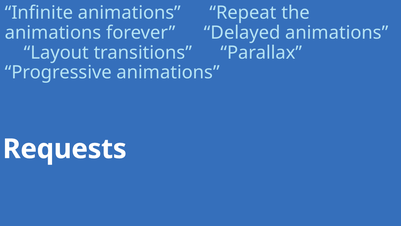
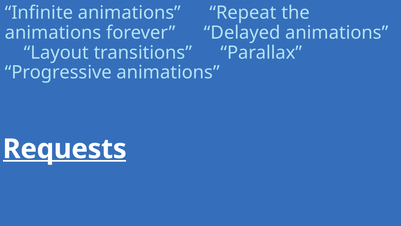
Requests underline: none -> present (65, 149)
